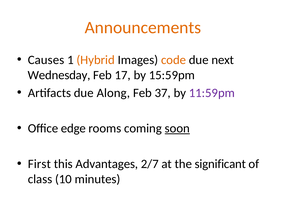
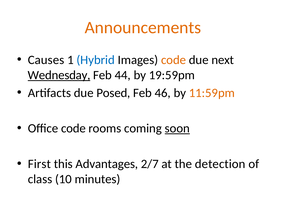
Hybrid colour: orange -> blue (96, 60)
Wednesday underline: none -> present (59, 75)
17: 17 -> 44 (123, 75)
15:59pm: 15:59pm -> 19:59pm (172, 75)
Along: Along -> Posed (113, 93)
37: 37 -> 46 (163, 93)
11:59pm colour: purple -> orange (212, 93)
Office edge: edge -> code (73, 129)
significant: significant -> detection (220, 164)
